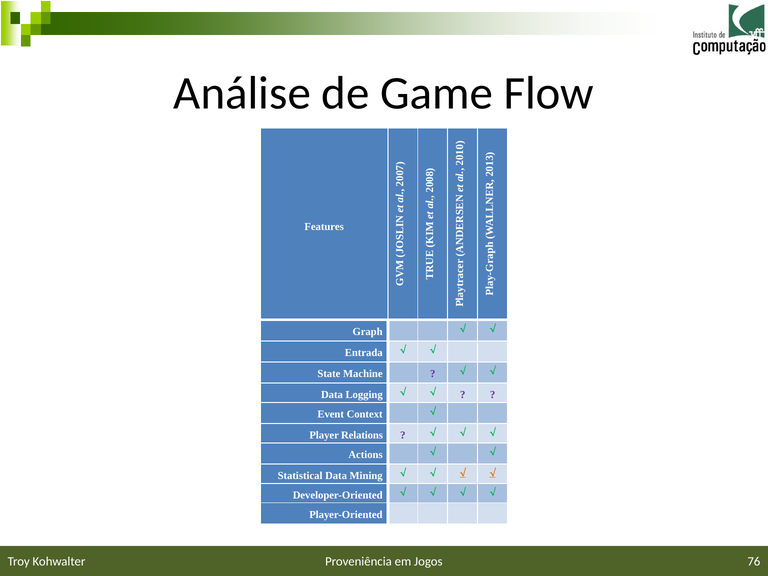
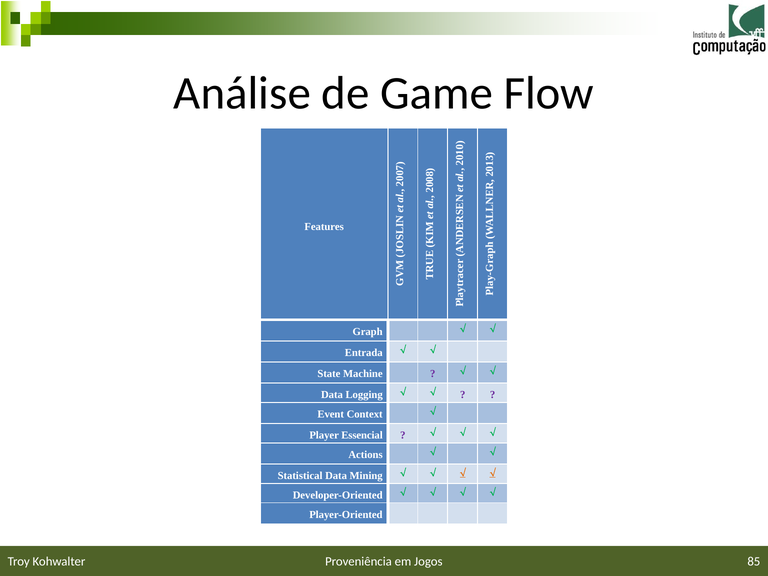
Relations: Relations -> Essencial (362, 435)
76: 76 -> 85 (754, 561)
